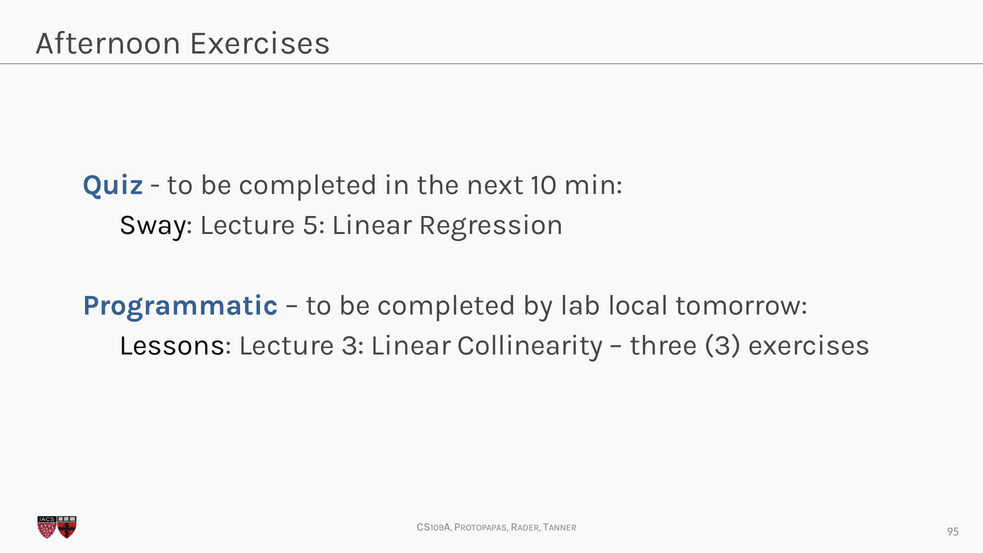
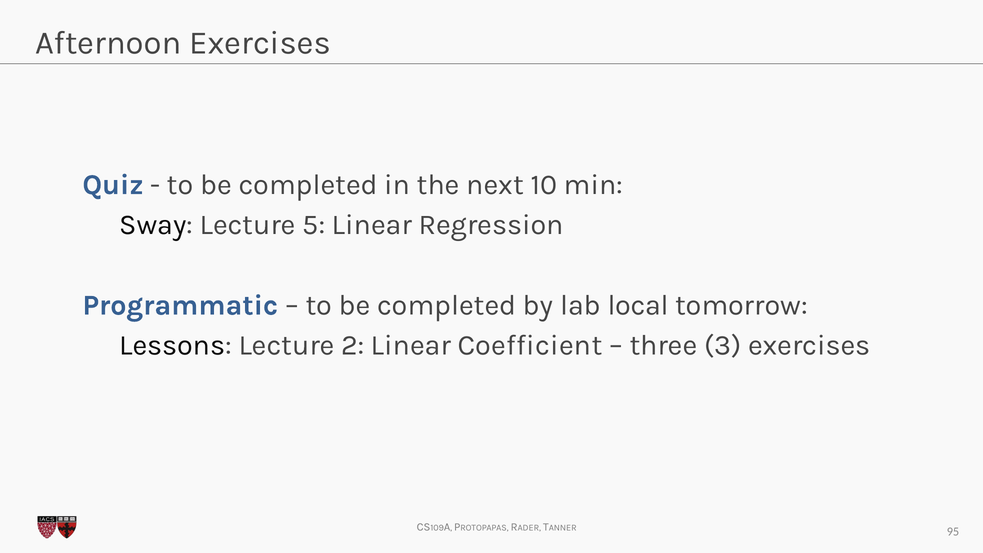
Lecture 3: 3 -> 2 (353, 345)
Collinearity: Collinearity -> Coefficient (530, 345)
